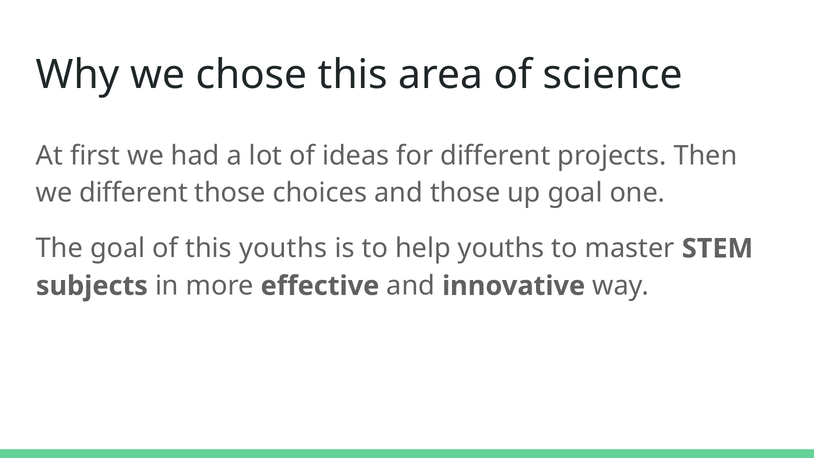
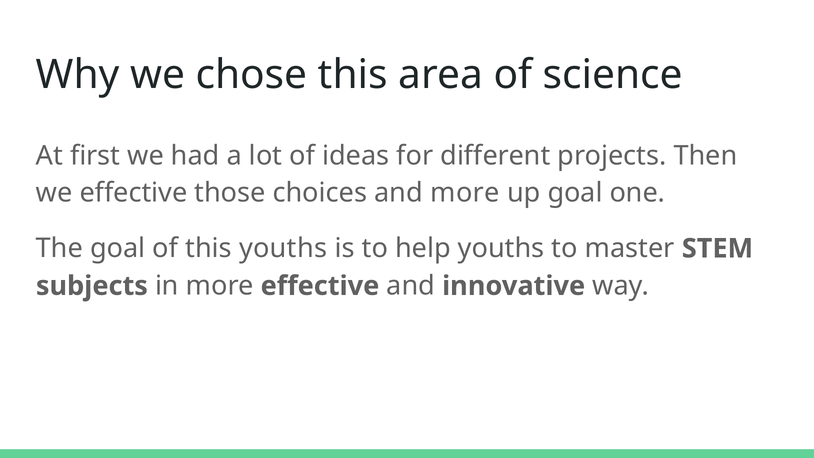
we different: different -> effective (133, 193)
and those: those -> more (465, 193)
